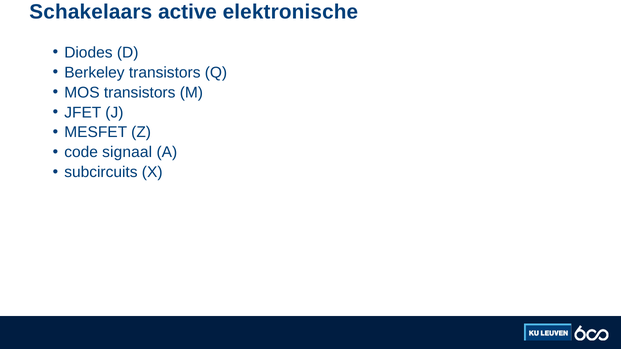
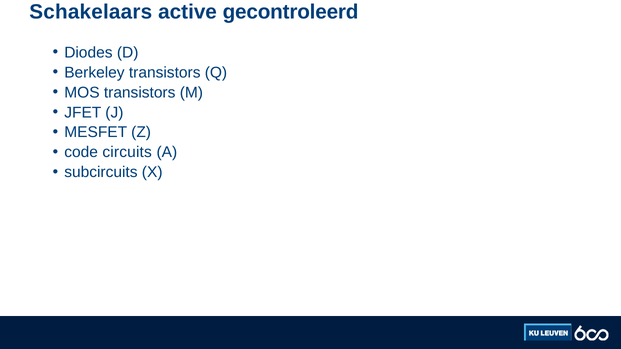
elektronische: elektronische -> gecontroleerd (291, 12)
signaal: signaal -> circuits (127, 152)
